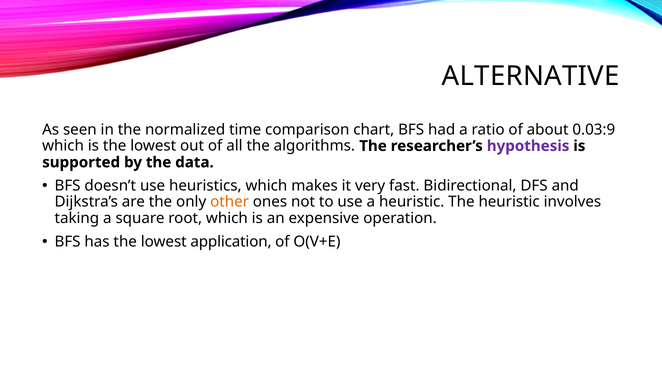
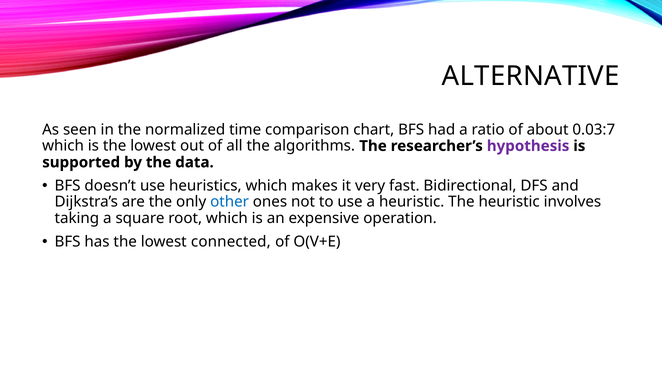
0.03:9: 0.03:9 -> 0.03:7 (594, 130)
other colour: orange -> blue (230, 202)
application: application -> connected (231, 242)
